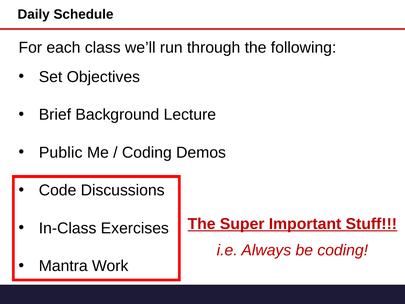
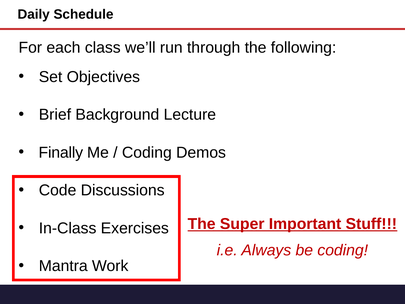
Public: Public -> Finally (61, 152)
